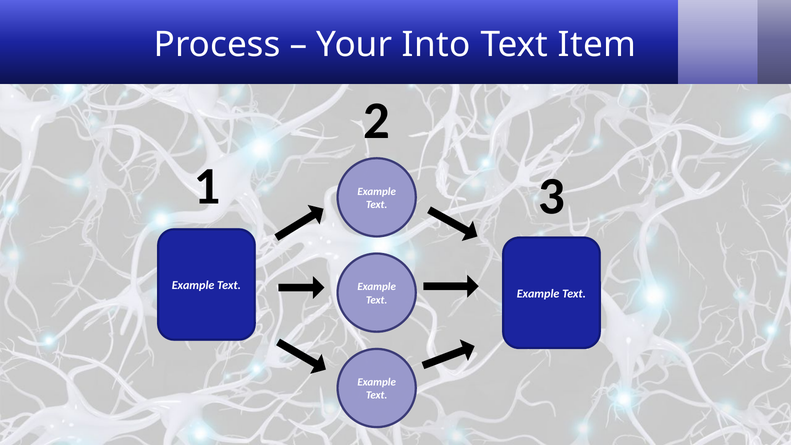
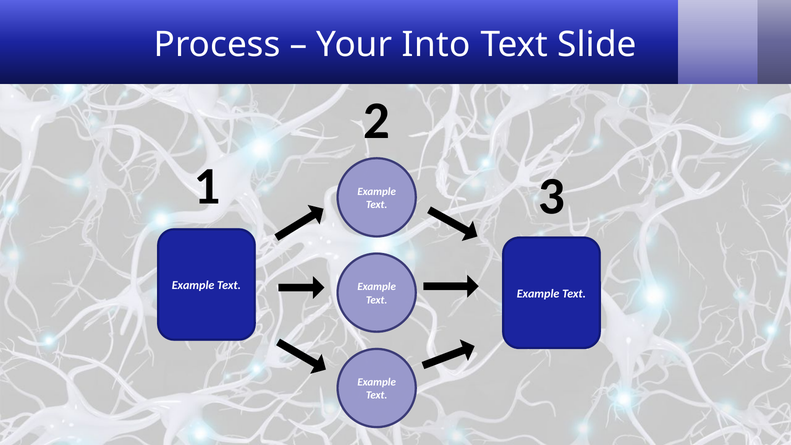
Item: Item -> Slide (597, 44)
